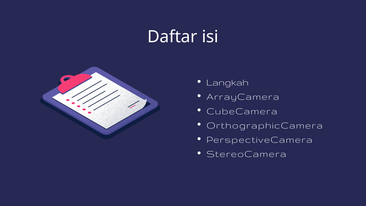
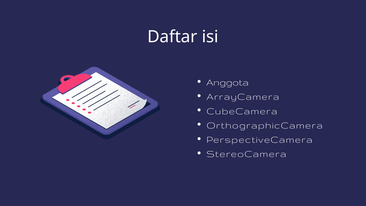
Langkah: Langkah -> Anggota (227, 82)
